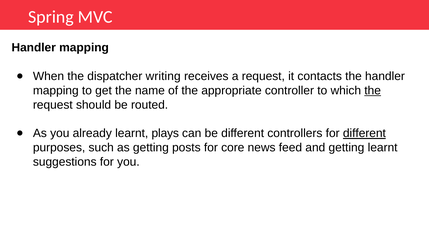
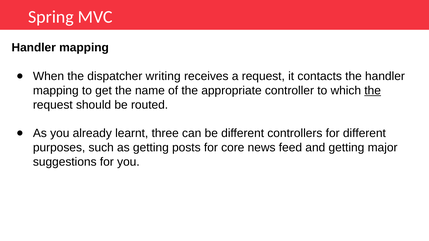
plays: plays -> three (165, 134)
different underline: present -> none (364, 134)
getting learnt: learnt -> major (383, 148)
